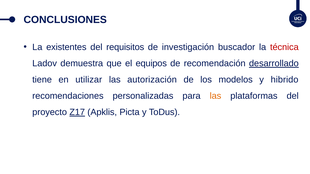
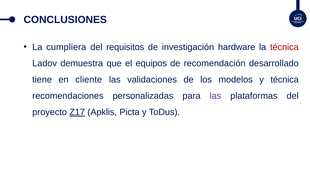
existentes: existentes -> cumpliera (66, 47)
buscador: buscador -> hardware (237, 47)
desarrollado underline: present -> none (274, 64)
utilizar: utilizar -> cliente (89, 80)
autorización: autorización -> validaciones (152, 80)
y hibrido: hibrido -> técnica (285, 80)
las colour: orange -> purple (215, 96)
